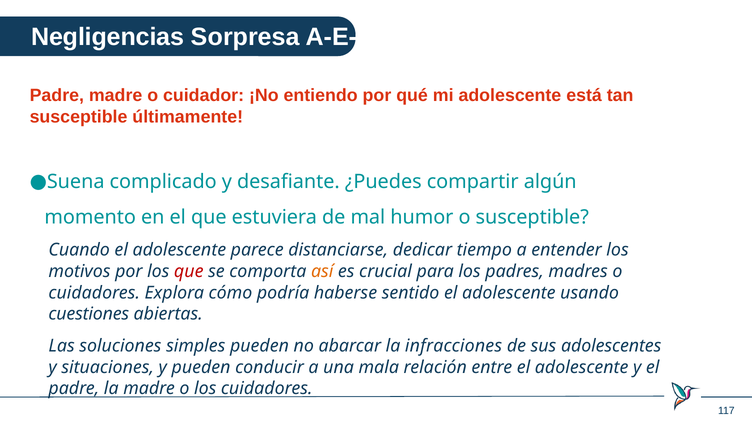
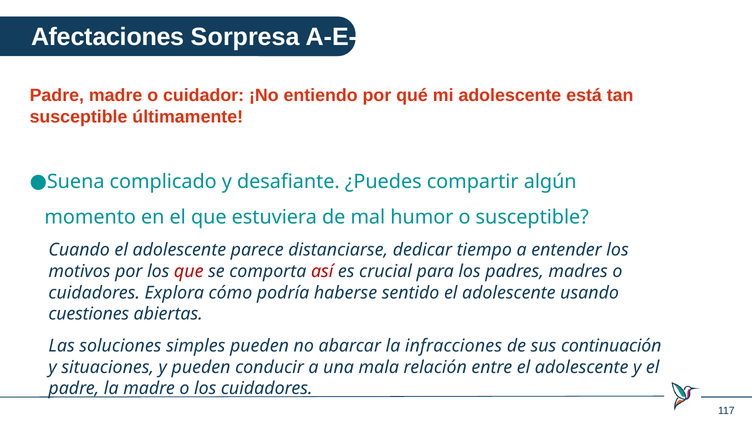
Negligencias: Negligencias -> Afectaciones (108, 37)
así colour: orange -> red (322, 271)
adolescentes: adolescentes -> continuación (611, 346)
